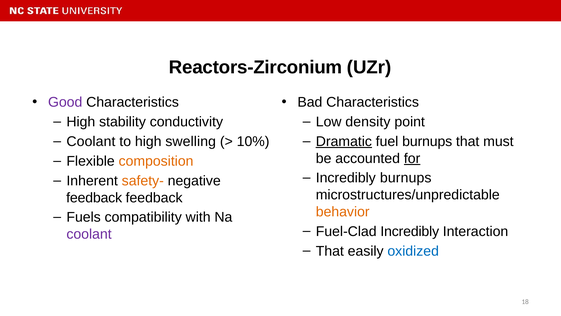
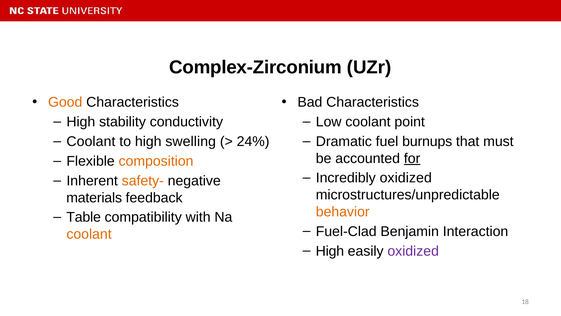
Reactors-Zirconium: Reactors-Zirconium -> Complex-Zirconium (256, 67)
Good colour: purple -> orange (65, 102)
Low density: density -> coolant (368, 122)
10%: 10% -> 24% (253, 141)
Dramatic underline: present -> none (344, 141)
Incredibly burnups: burnups -> oxidized (406, 178)
feedback: feedback -> materials (94, 197)
Fuels: Fuels -> Table (84, 217)
Fuel-Clad Incredibly: Incredibly -> Benjamin (410, 231)
coolant colour: purple -> orange (89, 234)
That: That -> High (330, 251)
oxidized colour: blue -> purple (413, 251)
